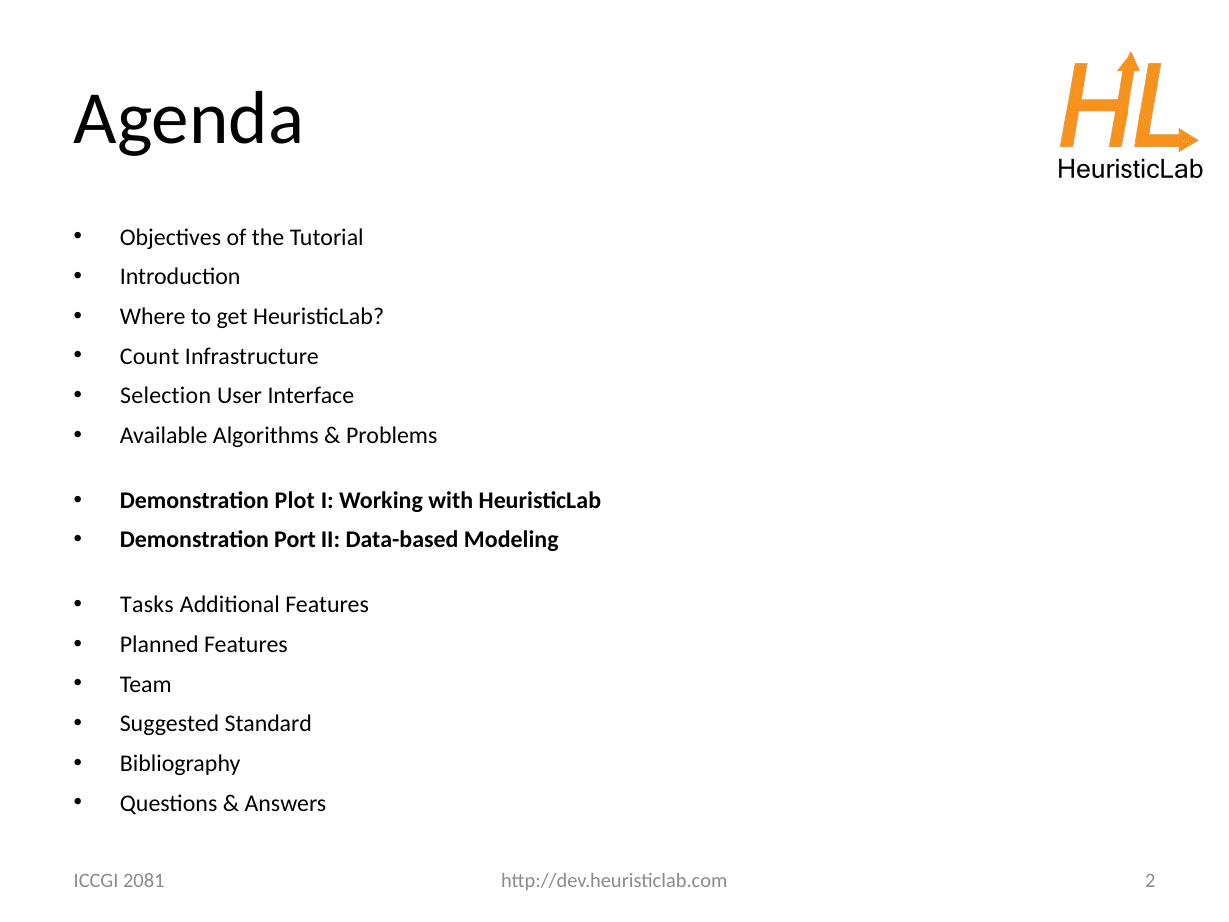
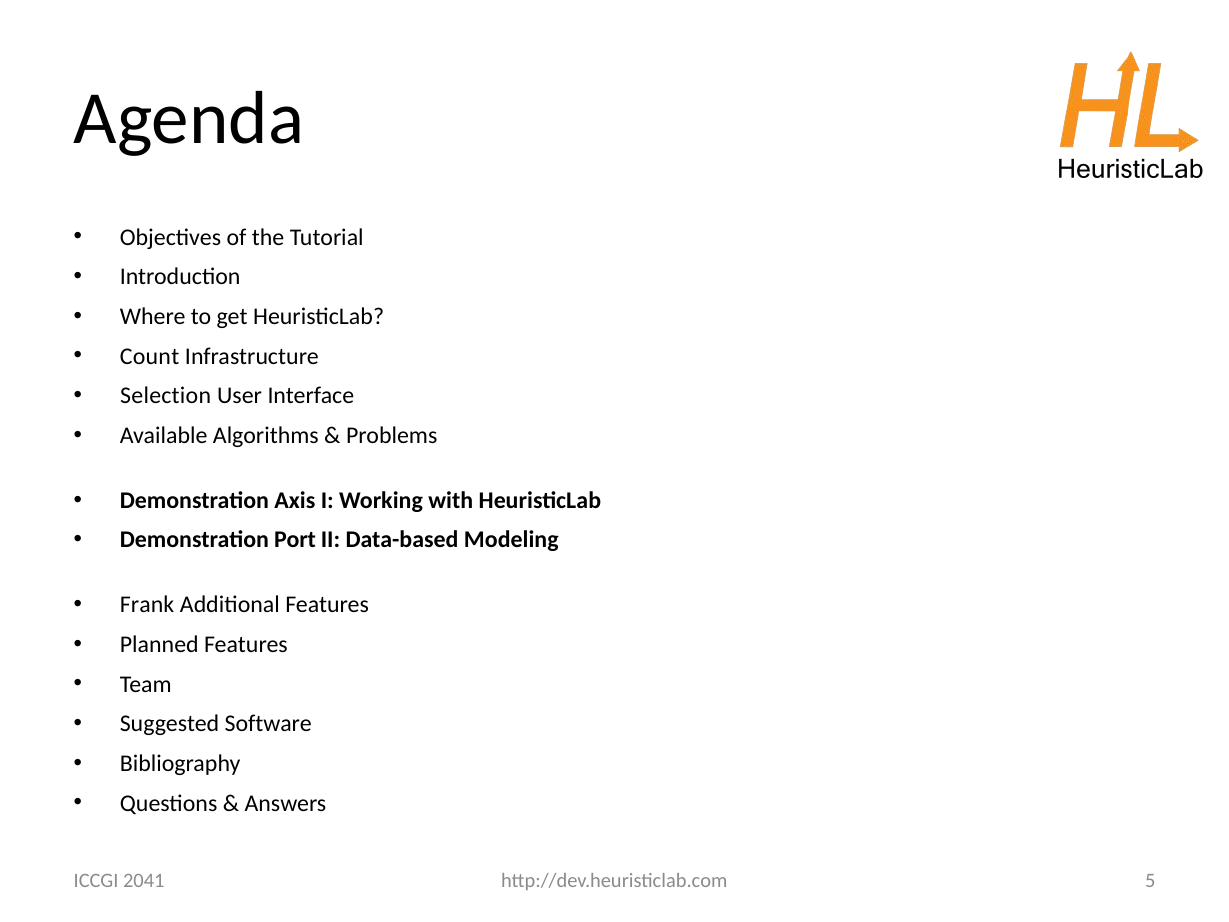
Plot: Plot -> Axis (295, 500)
Tasks: Tasks -> Frank (147, 605)
Standard: Standard -> Software (268, 724)
2: 2 -> 5 (1150, 880)
2081: 2081 -> 2041 (144, 880)
